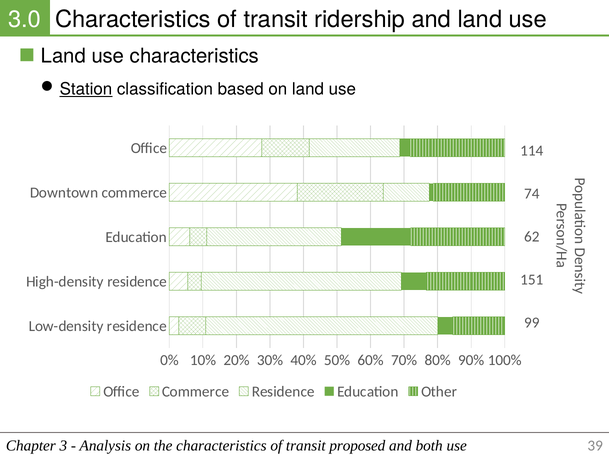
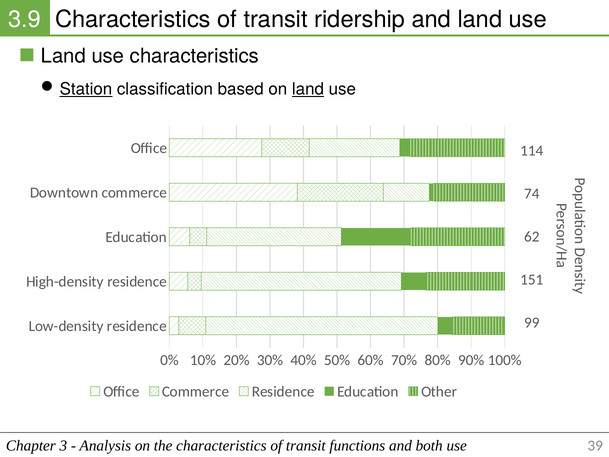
3.0: 3.0 -> 3.9 (25, 19)
land underline: none -> present (308, 89)
proposed: proposed -> functions (357, 445)
